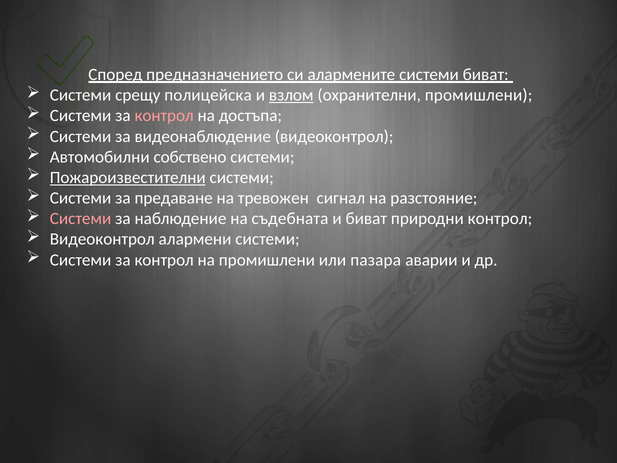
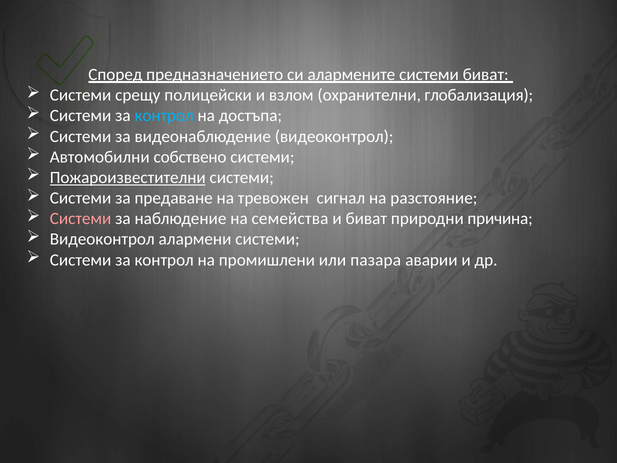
полицейска: полицейска -> полицейски (208, 95)
взлом underline: present -> none (291, 95)
охранителни промишлени: промишлени -> глобализация (479, 95)
контрол colour: pink -> light blue (164, 116)
съдебната: съдебната -> семейства (290, 219)
природни контрол: контрол -> причина (500, 219)
